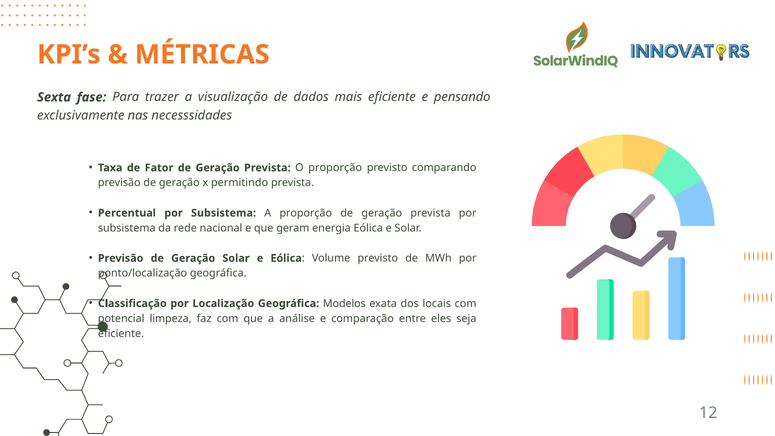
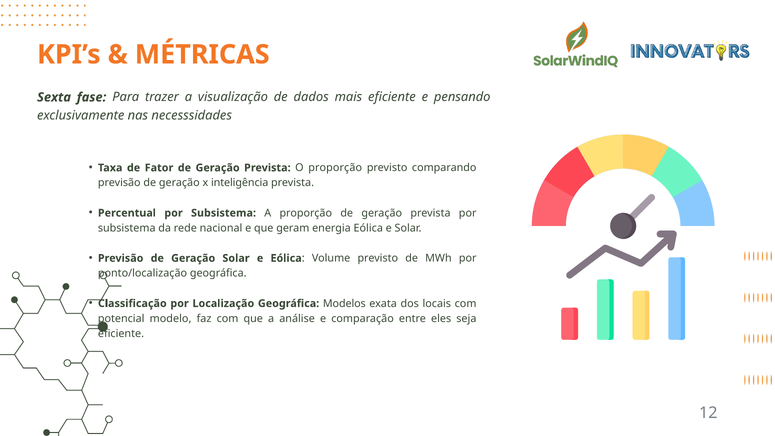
permitindo: permitindo -> inteligência (240, 183)
limpeza: limpeza -> modelo (171, 318)
